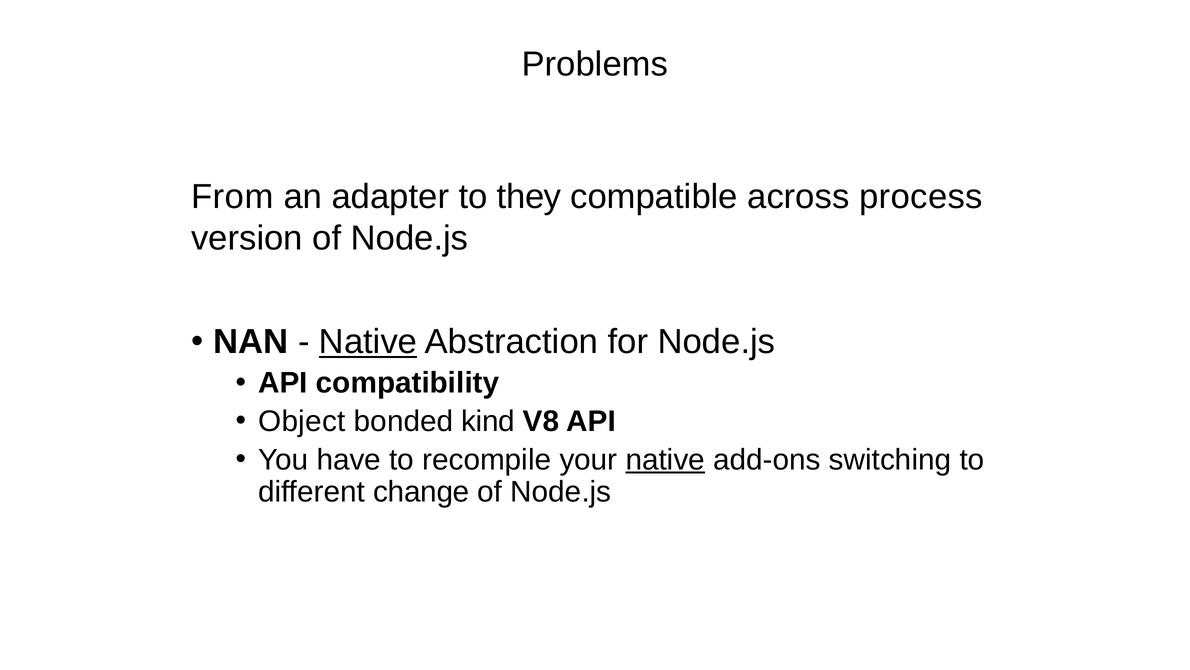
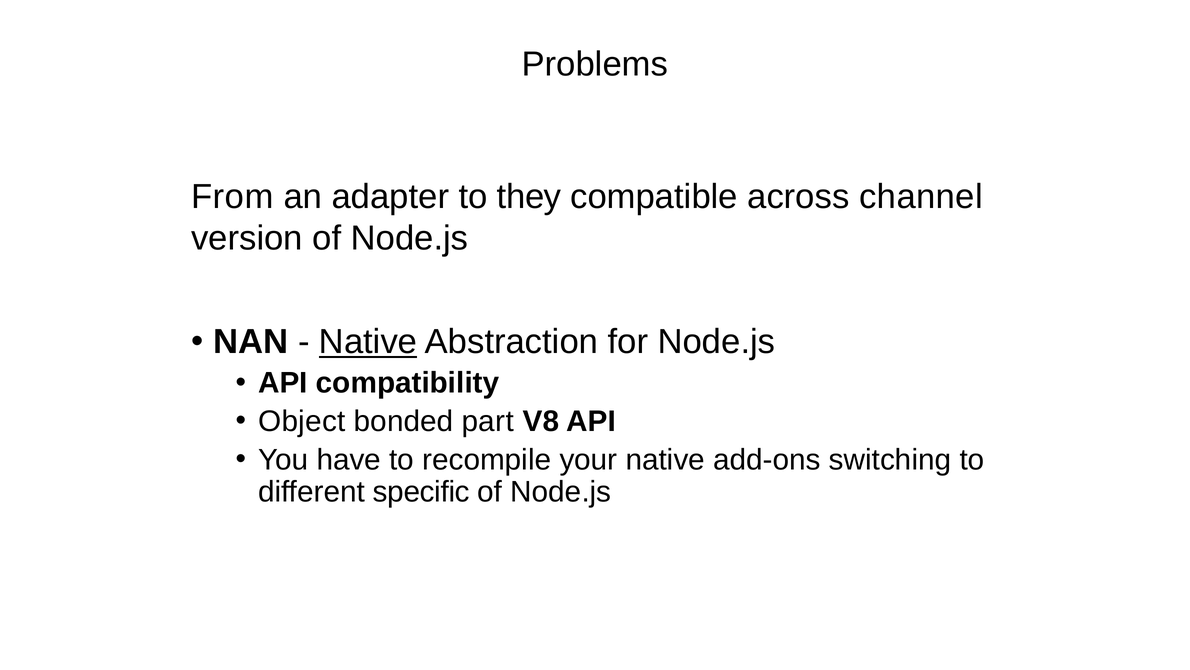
process: process -> channel (921, 197)
kind: kind -> part (488, 421)
native underline: present -> none (665, 459)
change: change -> specific (421, 491)
